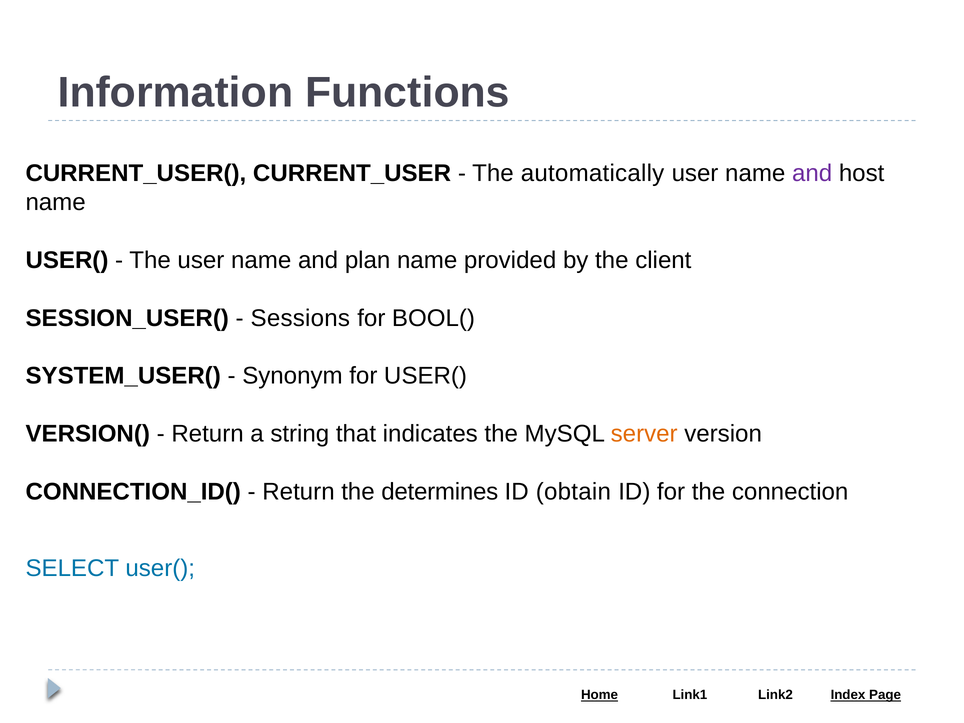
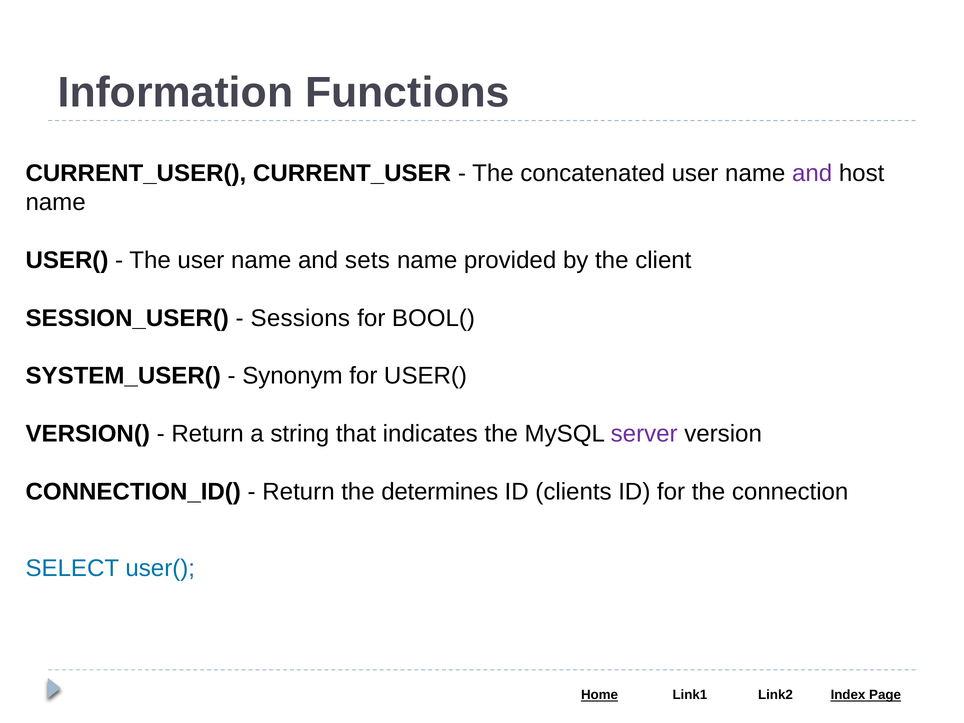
automatically: automatically -> concatenated (593, 173)
plan: plan -> sets (367, 260)
server colour: orange -> purple (644, 434)
obtain: obtain -> clients (573, 492)
